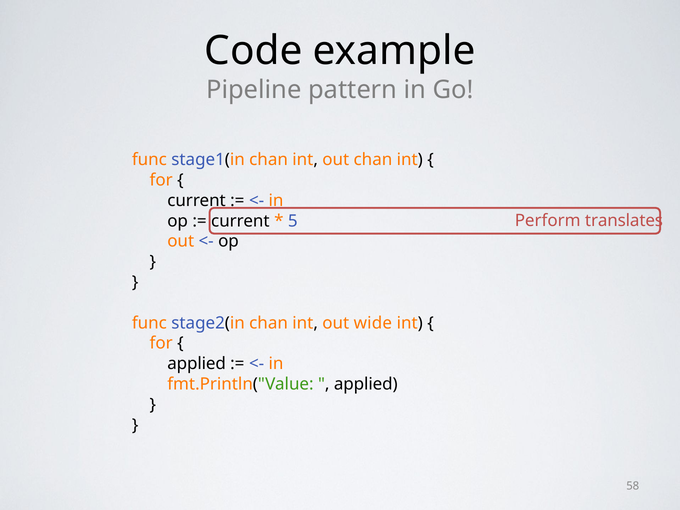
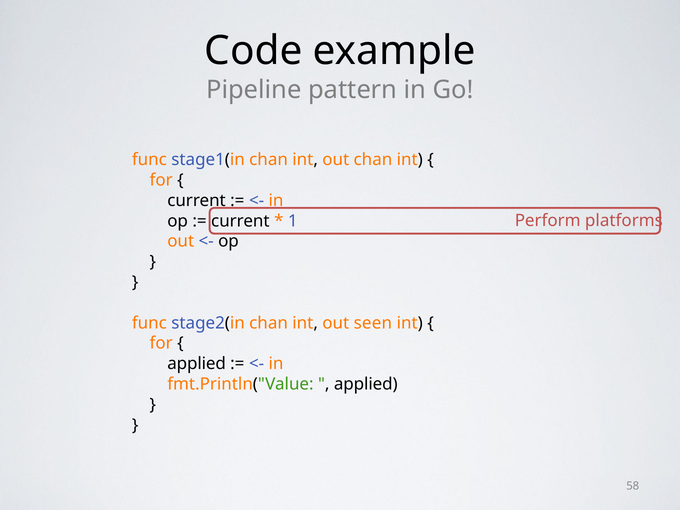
translates: translates -> platforms (624, 221)
5: 5 -> 1 (293, 221)
wide: wide -> seen (373, 323)
